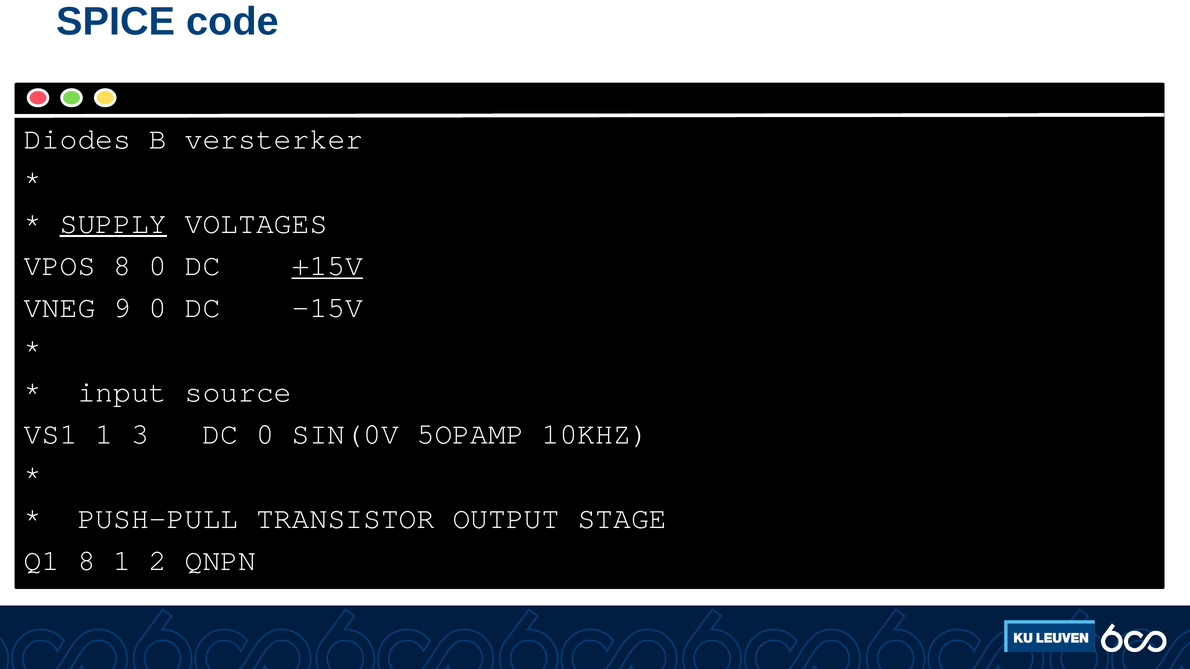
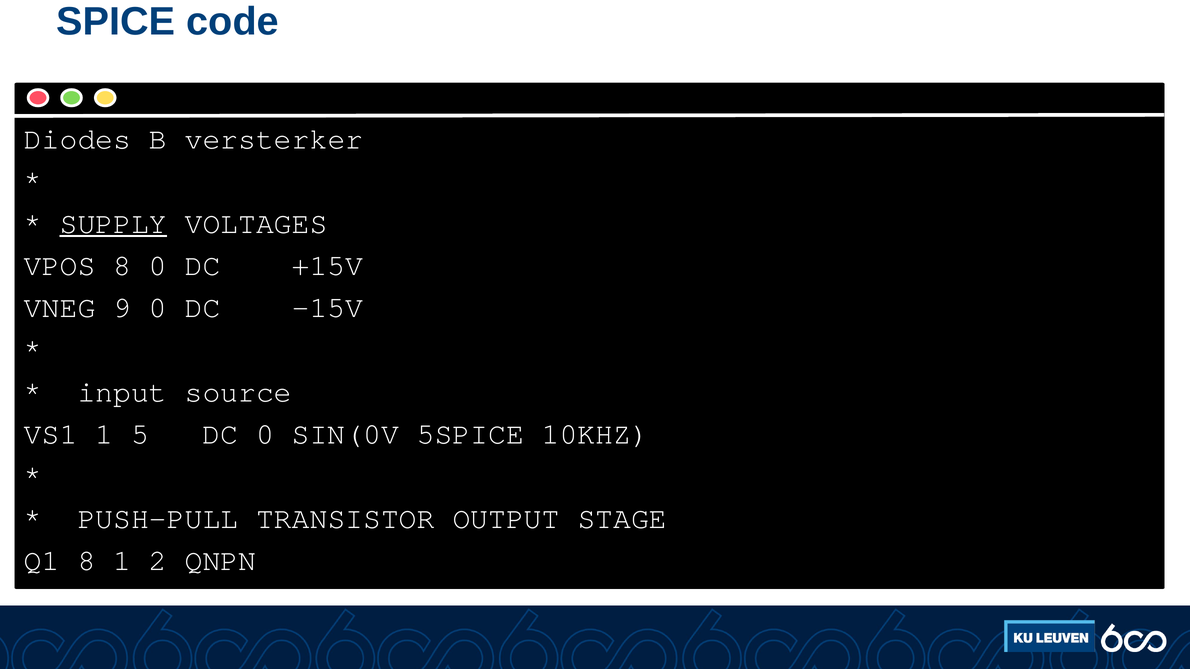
+15V underline: present -> none (327, 266)
3: 3 -> 5 (140, 434)
5OPAMP: 5OPAMP -> 5SPICE (470, 434)
